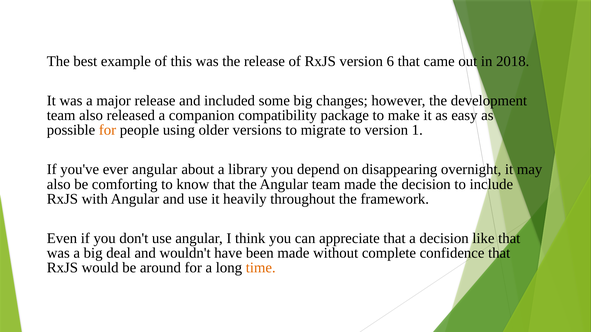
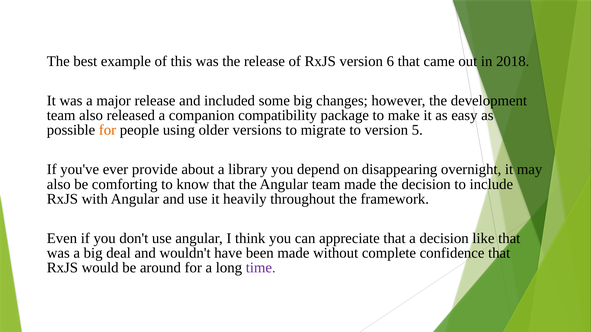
1: 1 -> 5 (417, 130)
ever angular: angular -> provide (155, 170)
time colour: orange -> purple (261, 268)
